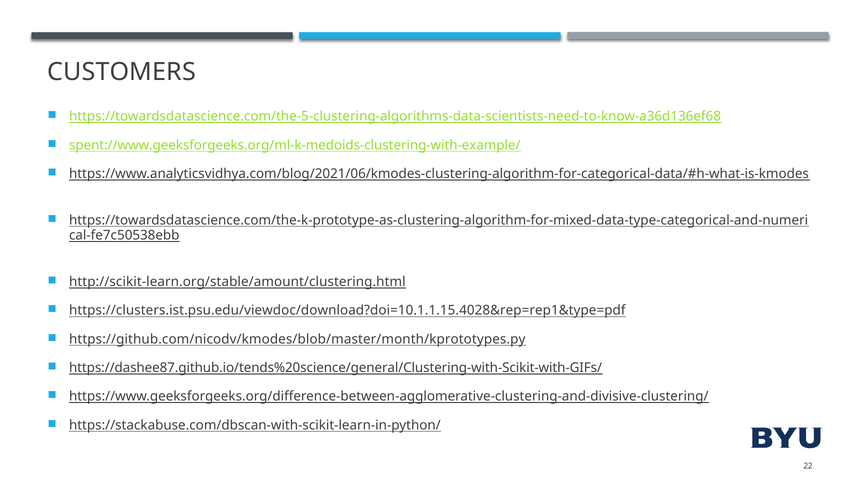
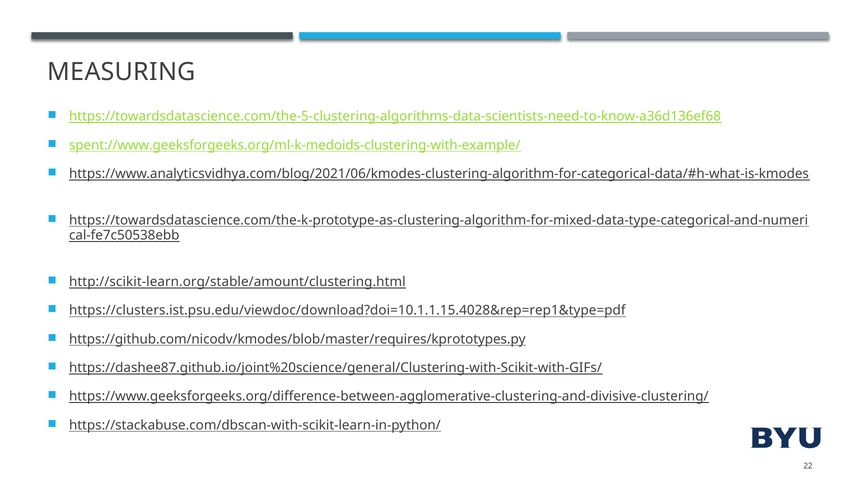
CUSTOMERS: CUSTOMERS -> MEASURING (122, 72)
https://github.com/nicodv/kmodes/blob/master/month/kprototypes.py: https://github.com/nicodv/kmodes/blob/master/month/kprototypes.py -> https://github.com/nicodv/kmodes/blob/master/requires/kprototypes.py (297, 339)
https://dashee87.github.io/tends%20science/general/Clustering-with-Scikit-with-GIFs/: https://dashee87.github.io/tends%20science/general/Clustering-with-Scikit-with-GIFs/ -> https://dashee87.github.io/joint%20science/general/Clustering-with-Scikit-with-GIFs/ (335, 368)
